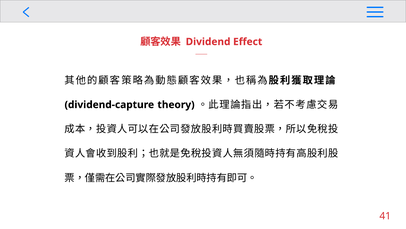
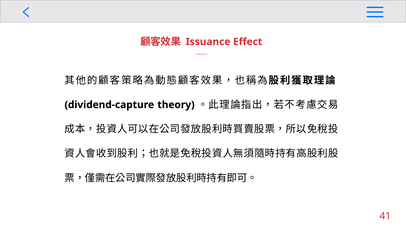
Dividend: Dividend -> Issuance (208, 42)
